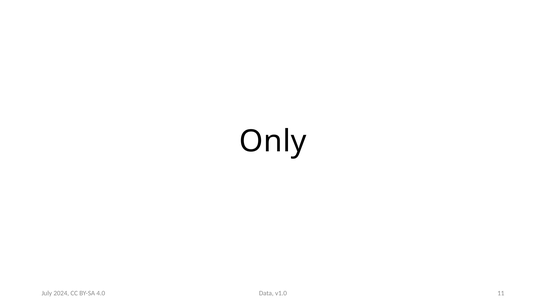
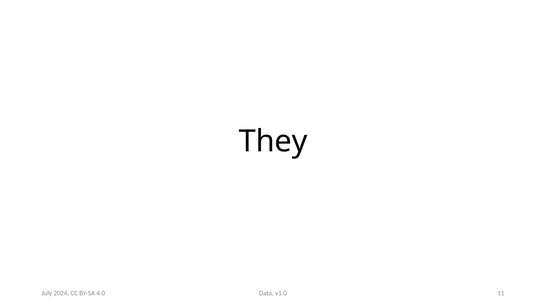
Only: Only -> They (273, 141)
